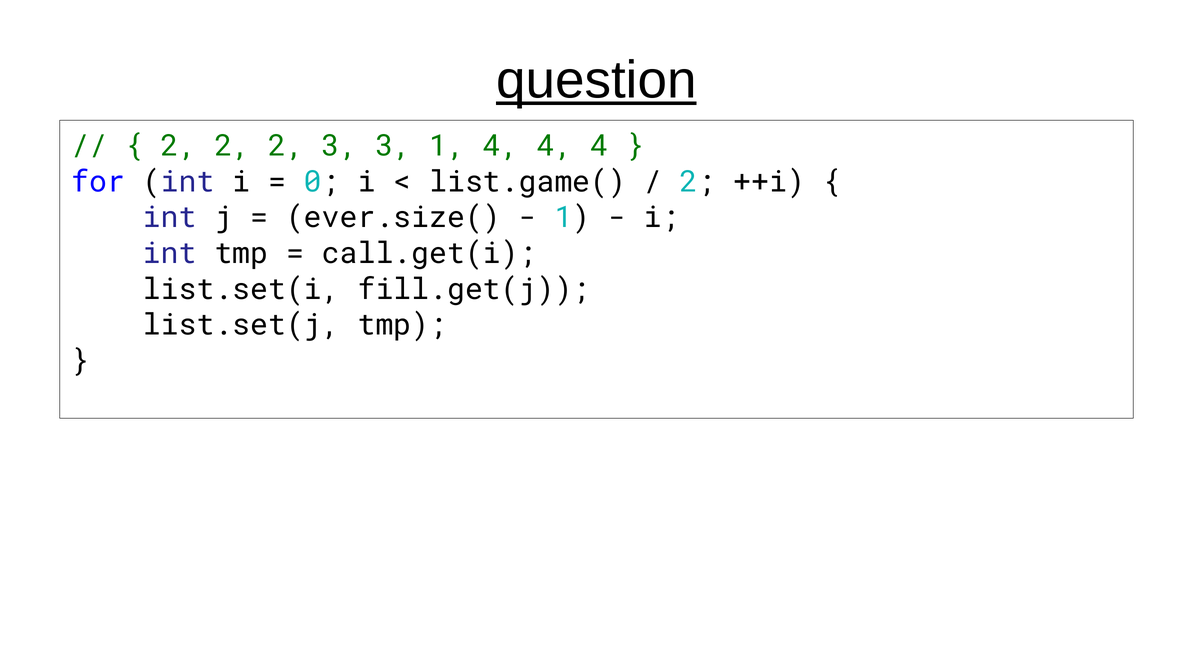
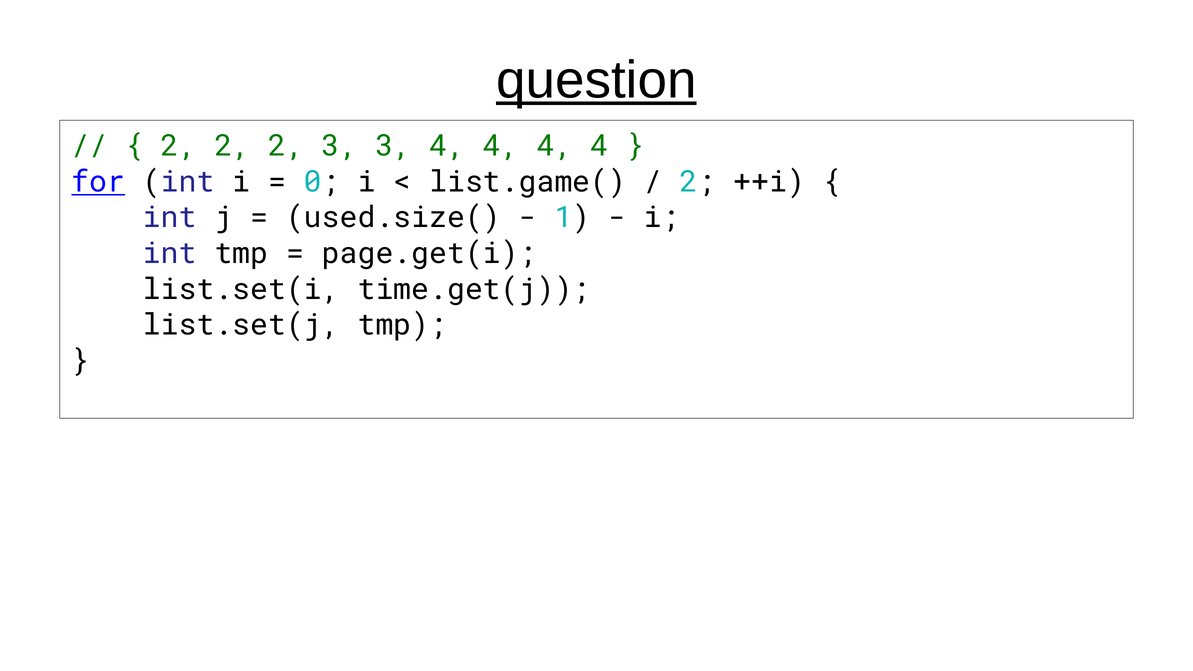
3 1: 1 -> 4 (447, 146)
for underline: none -> present (98, 182)
ever.size(: ever.size( -> used.size( (393, 218)
call.get(i: call.get(i -> page.get(i (429, 253)
fill.get(j: fill.get(j -> time.get(j (474, 289)
